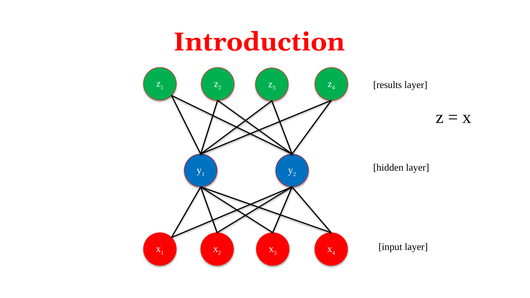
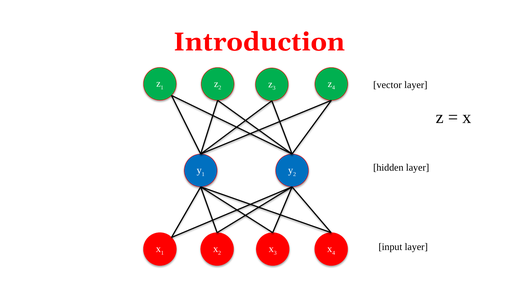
results: results -> vector (387, 85)
